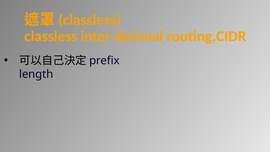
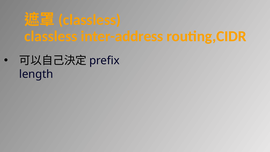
inter-decimal: inter-decimal -> inter-address (122, 36)
